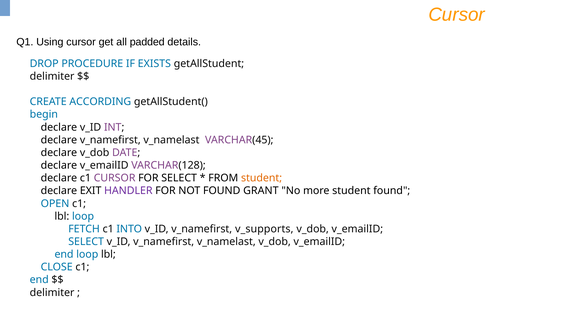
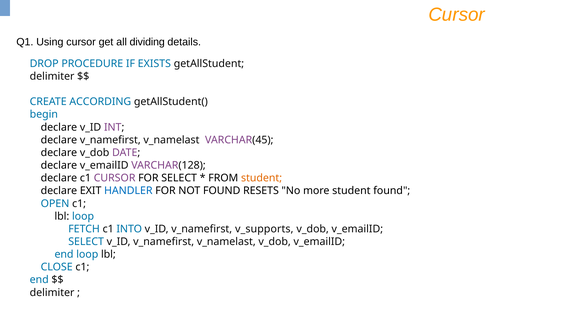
padded: padded -> dividing (147, 42)
HANDLER colour: purple -> blue (128, 191)
GRANT: GRANT -> RESETS (261, 191)
